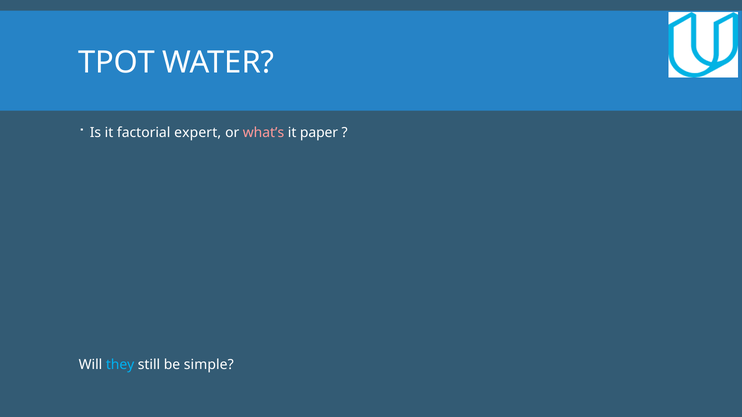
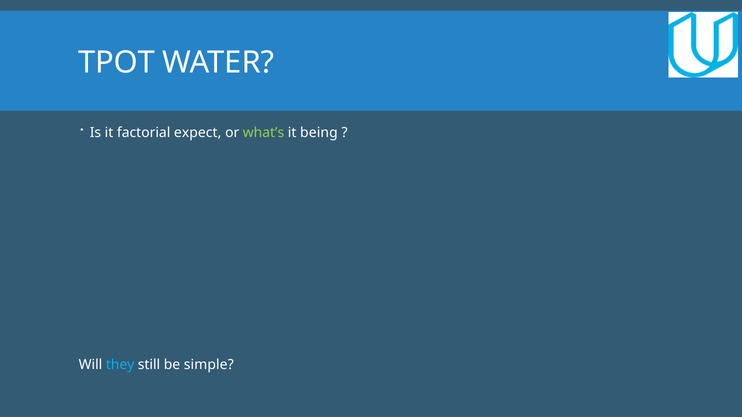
expert: expert -> expect (198, 133)
what’s colour: pink -> light green (263, 133)
paper: paper -> being (319, 133)
